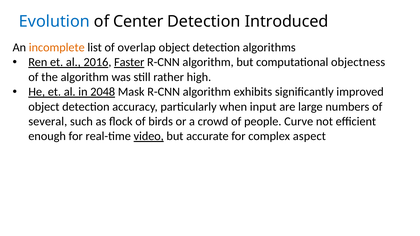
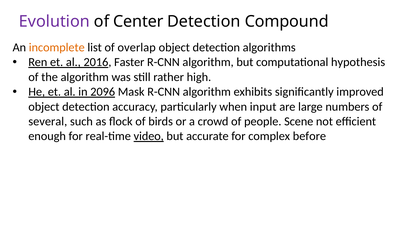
Evolution colour: blue -> purple (54, 22)
Introduced: Introduced -> Compound (287, 22)
Faster underline: present -> none (129, 62)
objectness: objectness -> hypothesis (358, 62)
2048: 2048 -> 2096 (103, 92)
Curve: Curve -> Scene (299, 122)
aspect: aspect -> before (309, 136)
